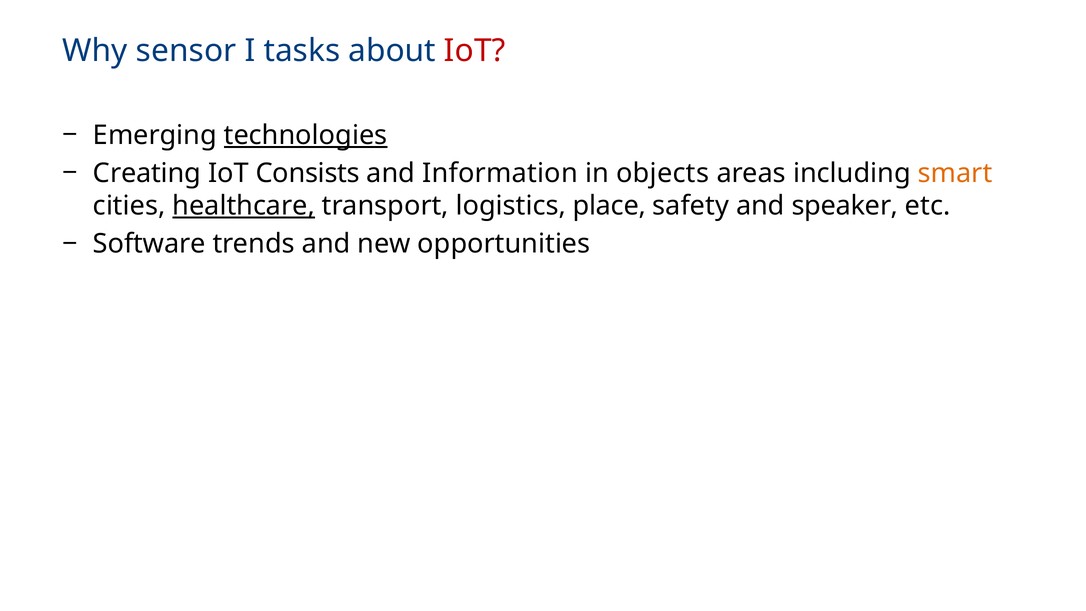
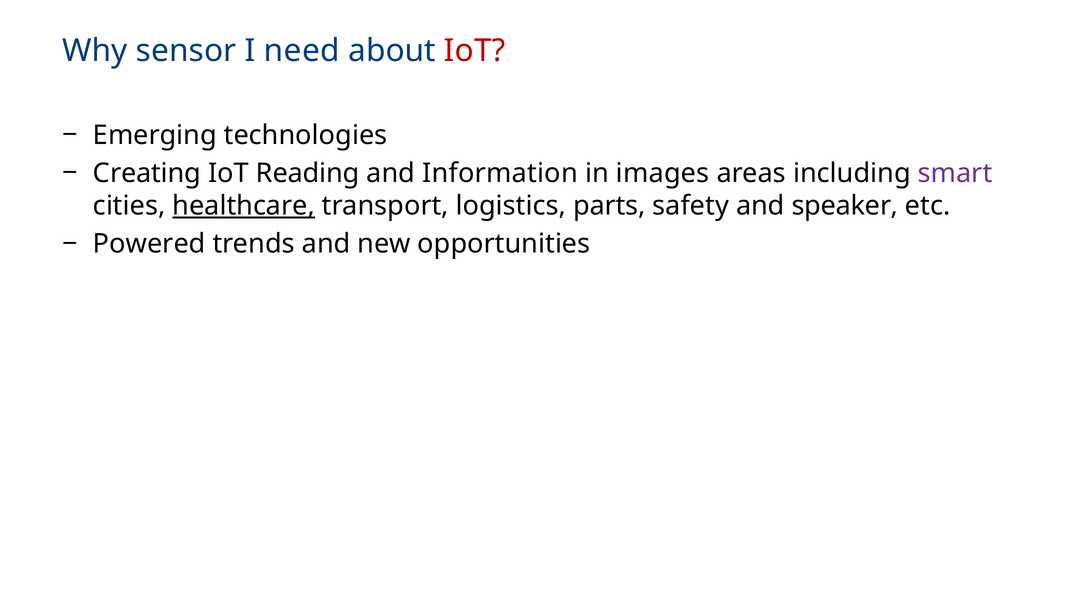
tasks: tasks -> need (302, 51)
technologies underline: present -> none (306, 135)
Consists: Consists -> Reading (308, 173)
objects: objects -> images (663, 173)
smart colour: orange -> purple (955, 173)
place: place -> parts (609, 206)
Software: Software -> Powered (149, 244)
